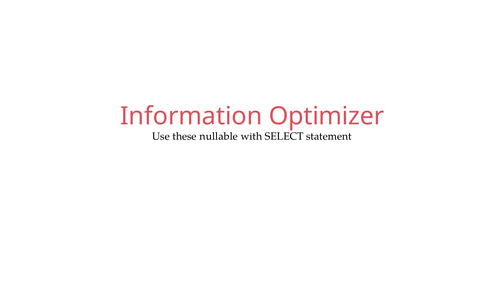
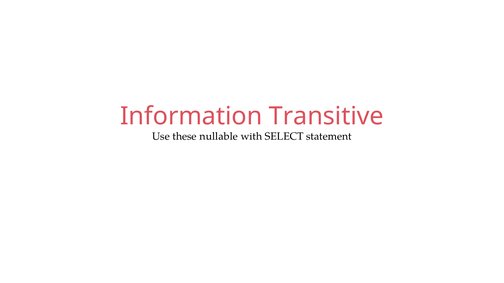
Optimizer: Optimizer -> Transitive (326, 116)
